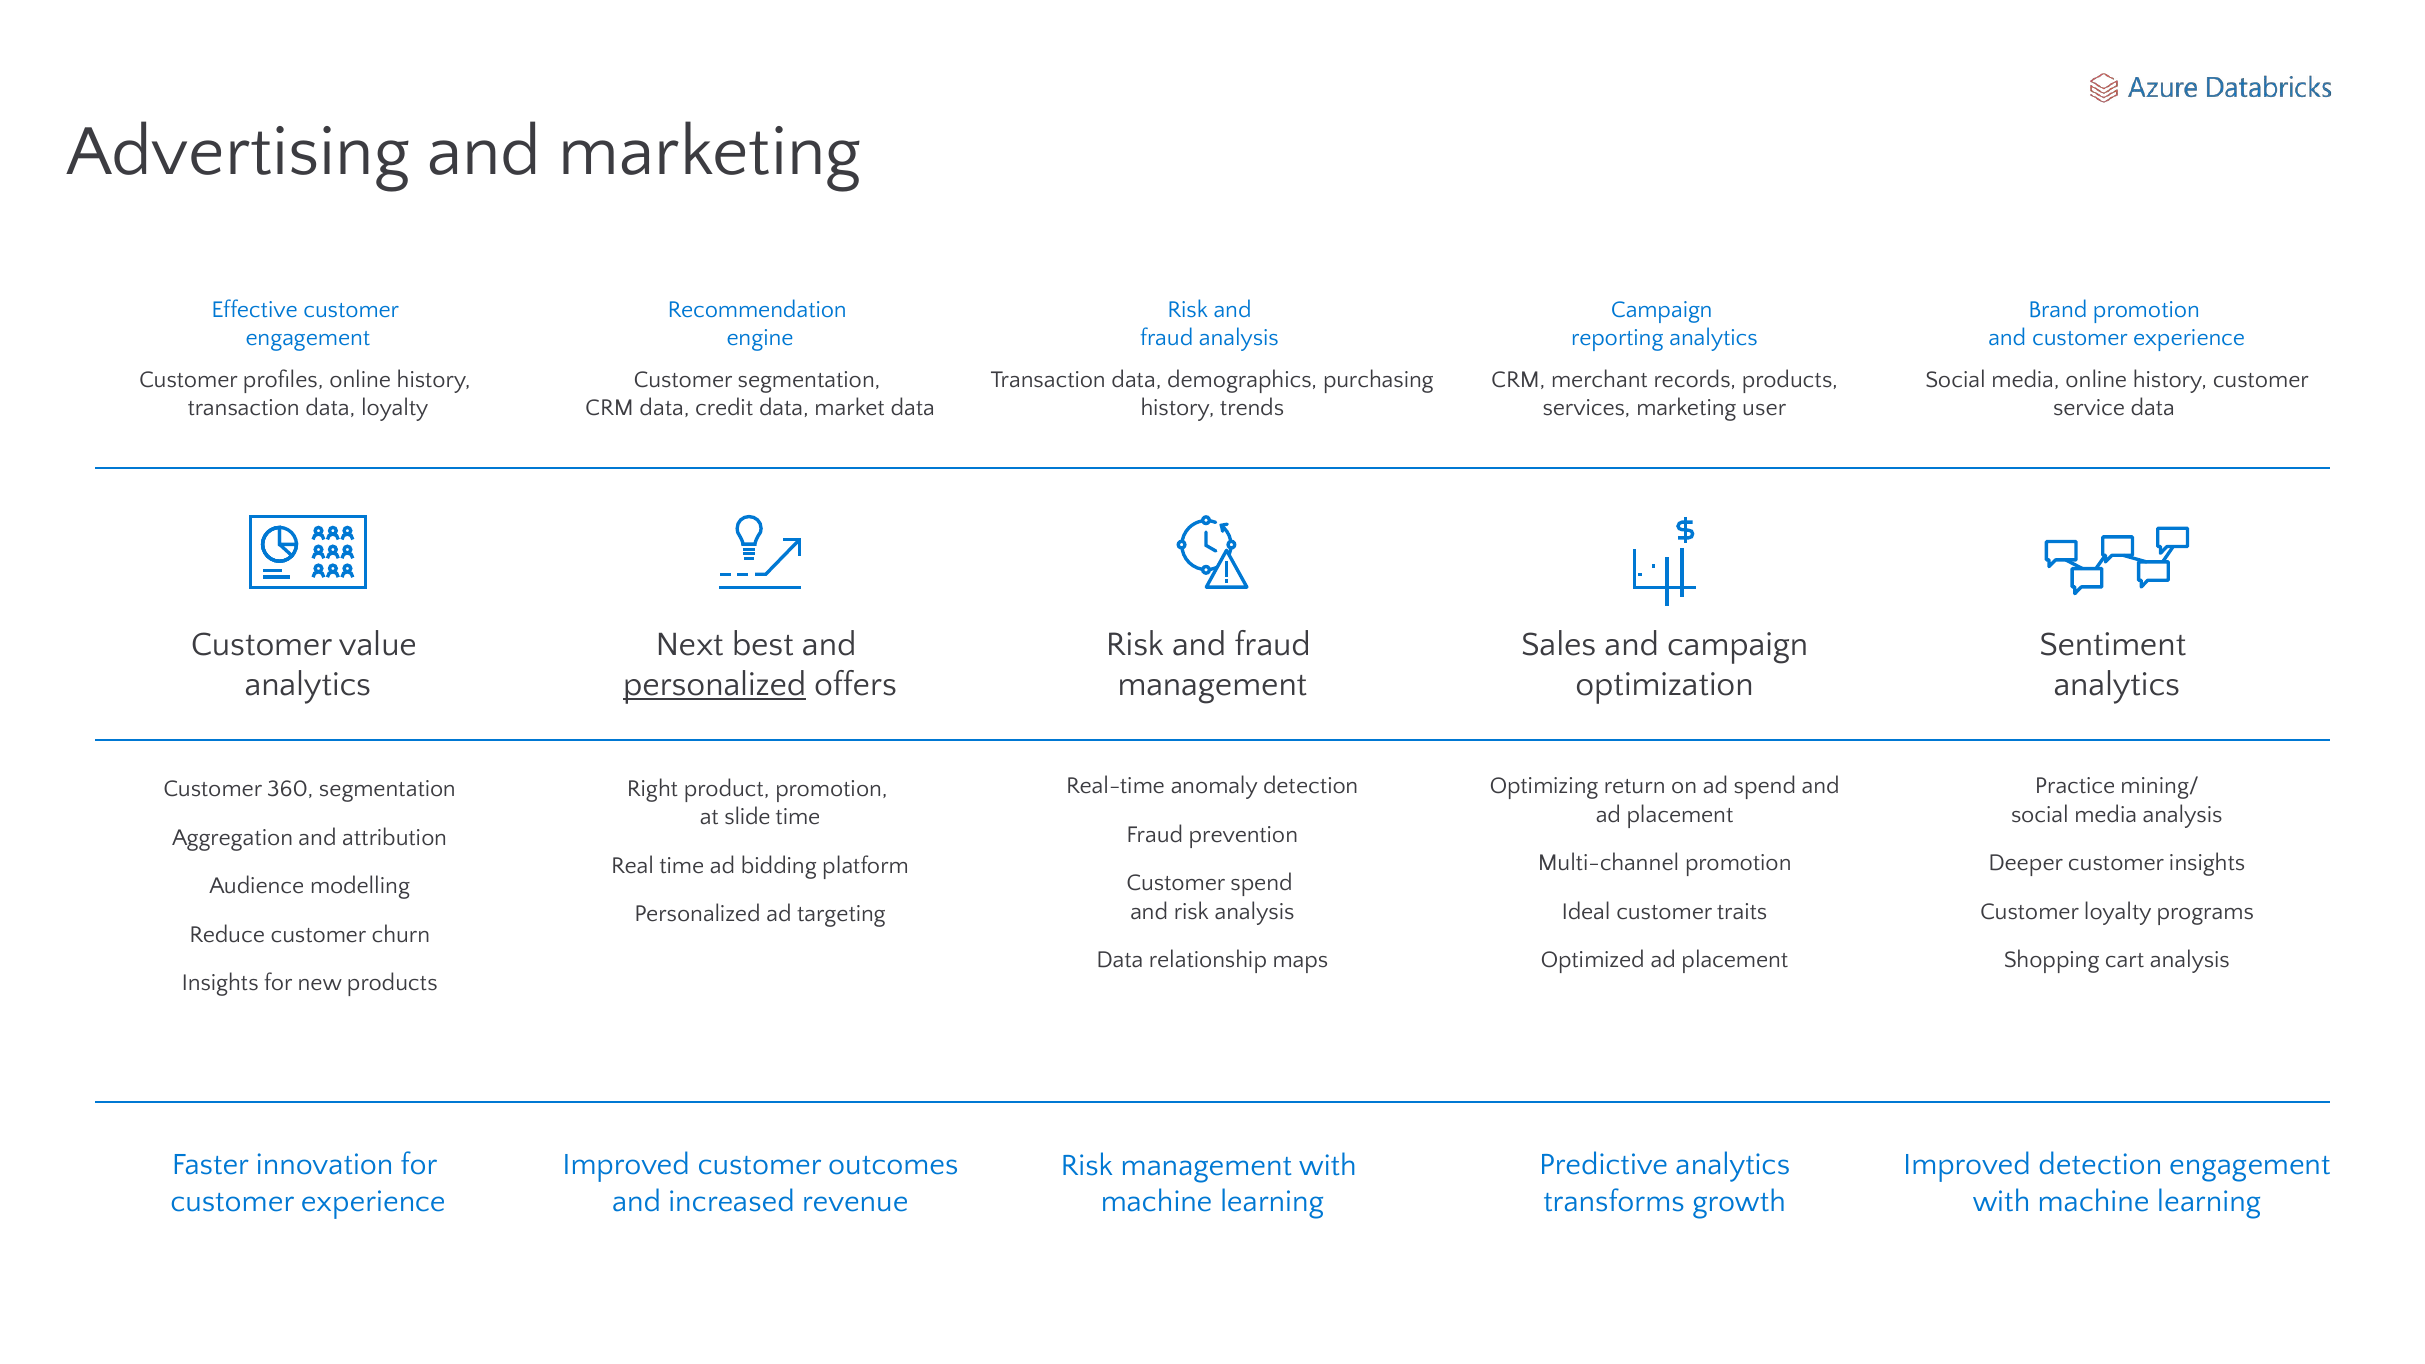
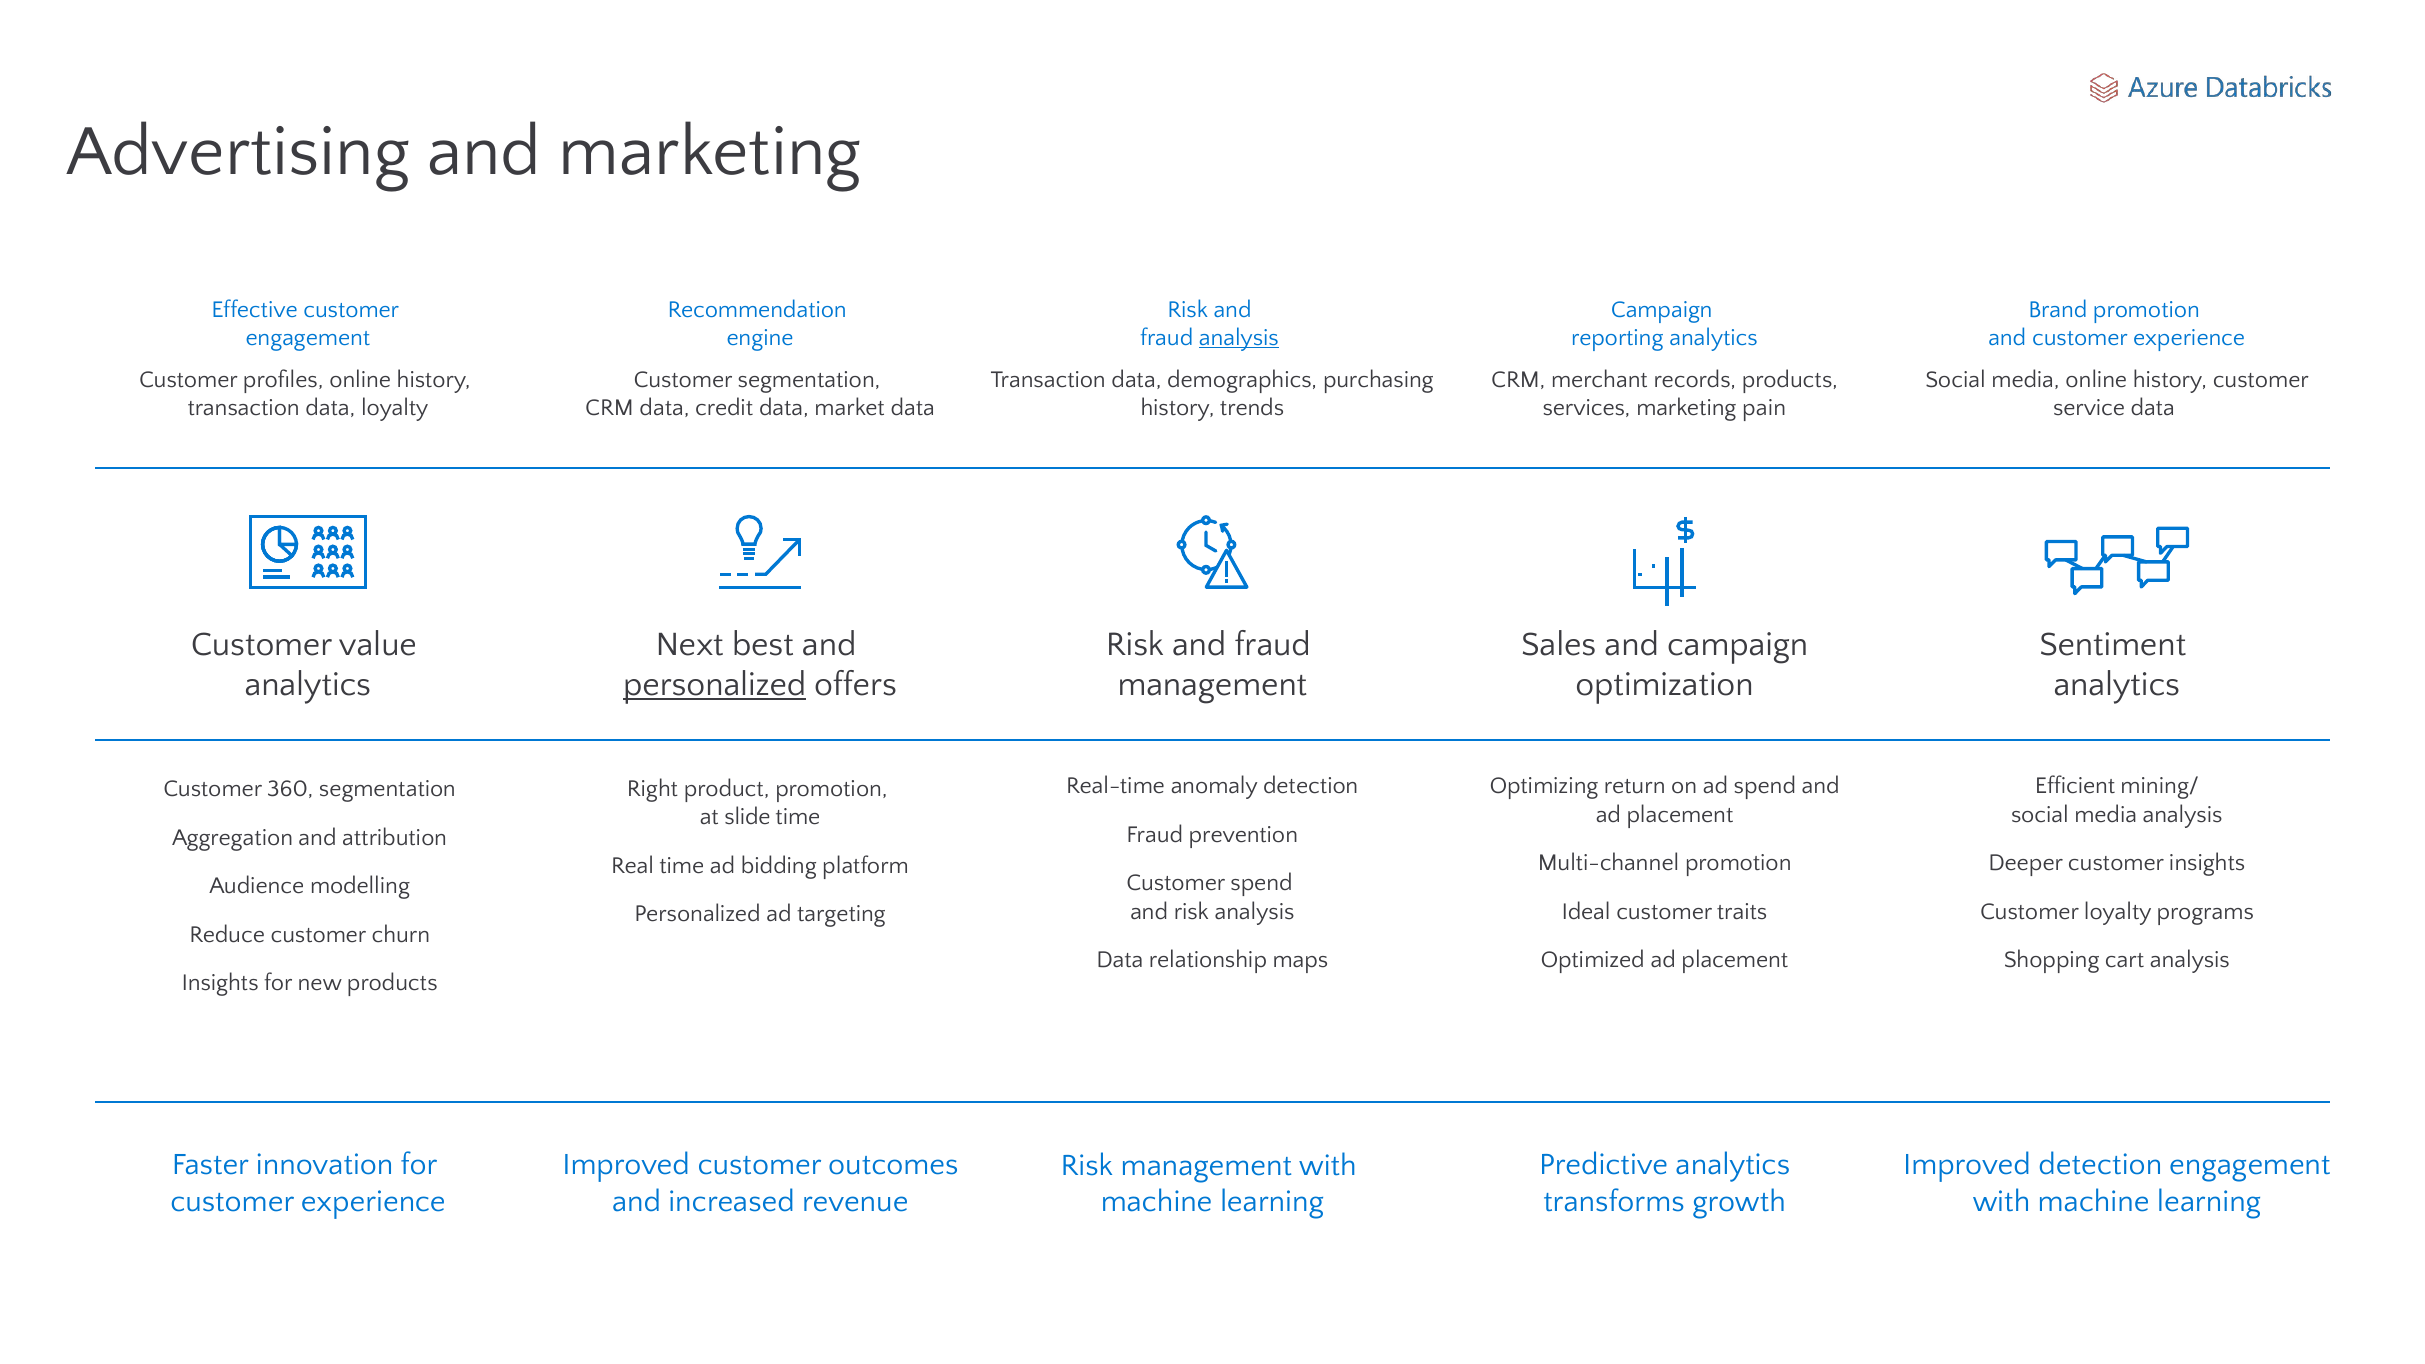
analysis underline: none -> present (1239, 338)
user: user -> pain (1764, 408)
Practice: Practice -> Efficient (2075, 786)
